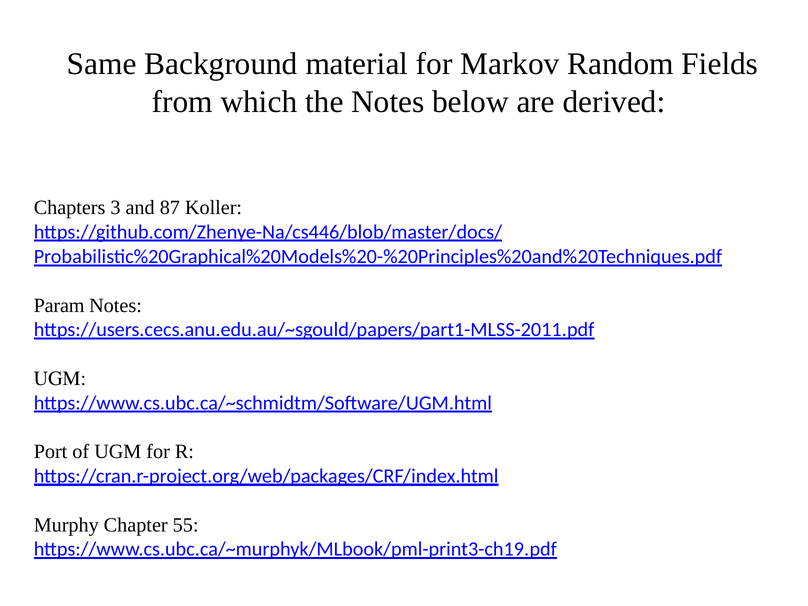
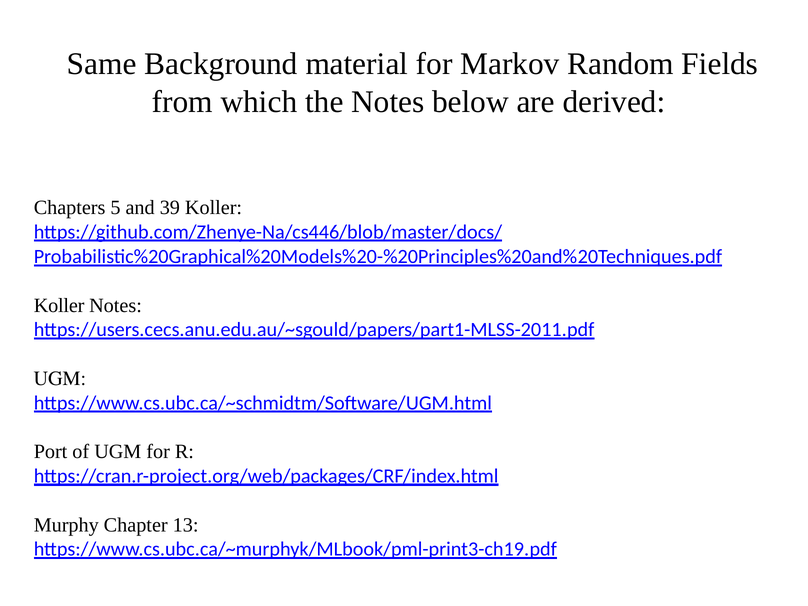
3: 3 -> 5 (115, 208)
87: 87 -> 39 (170, 208)
Param: Param -> Koller (59, 305)
55: 55 -> 13 (186, 525)
